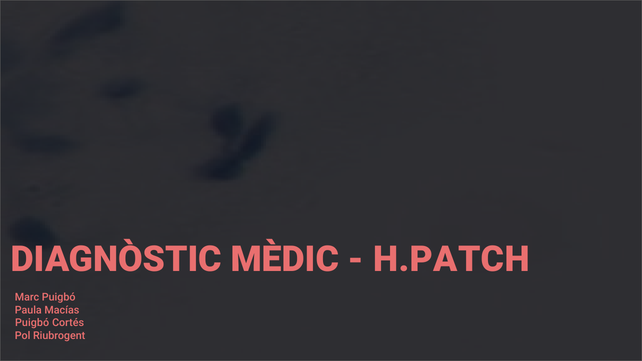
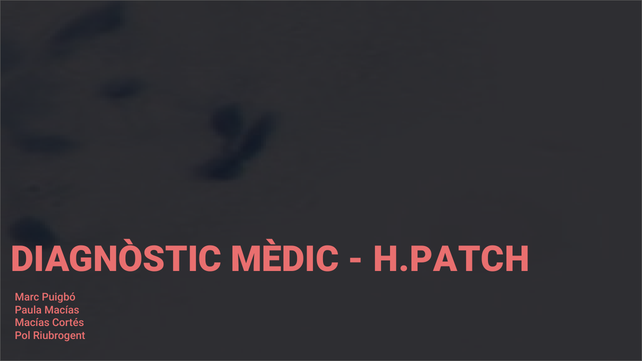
Puigbó: Puigbó -> Macías (32, 323)
